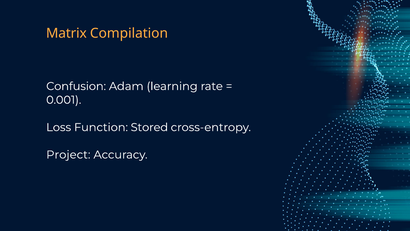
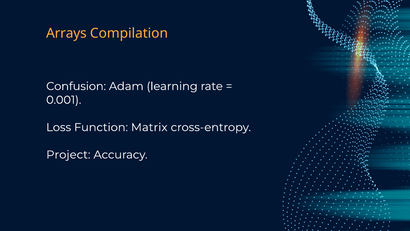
Matrix: Matrix -> Arrays (66, 33)
Stored: Stored -> Matrix (149, 127)
